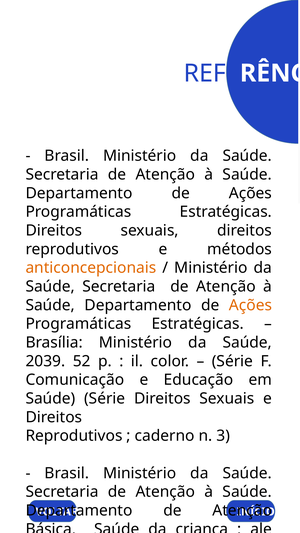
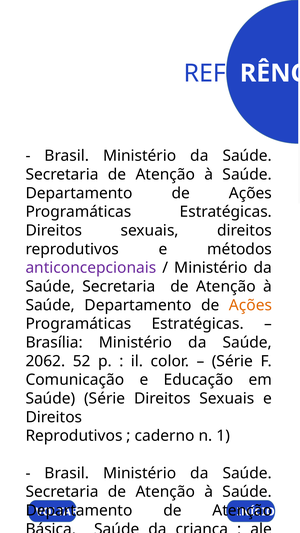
anticoncepcionais colour: orange -> purple (91, 268)
2039: 2039 -> 2062 (45, 361)
3: 3 -> 1 (223, 436)
